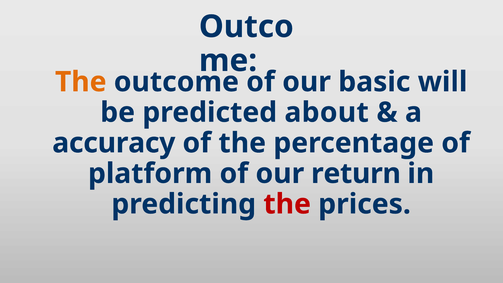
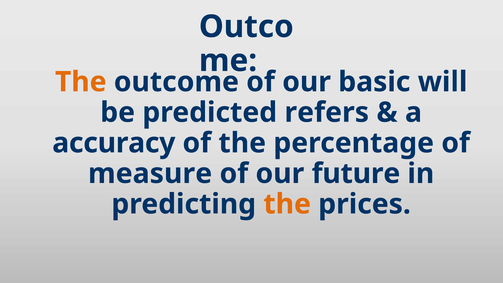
about: about -> refers (327, 112)
platform: platform -> measure (150, 174)
return: return -> future (356, 174)
the colour: red -> orange (287, 204)
